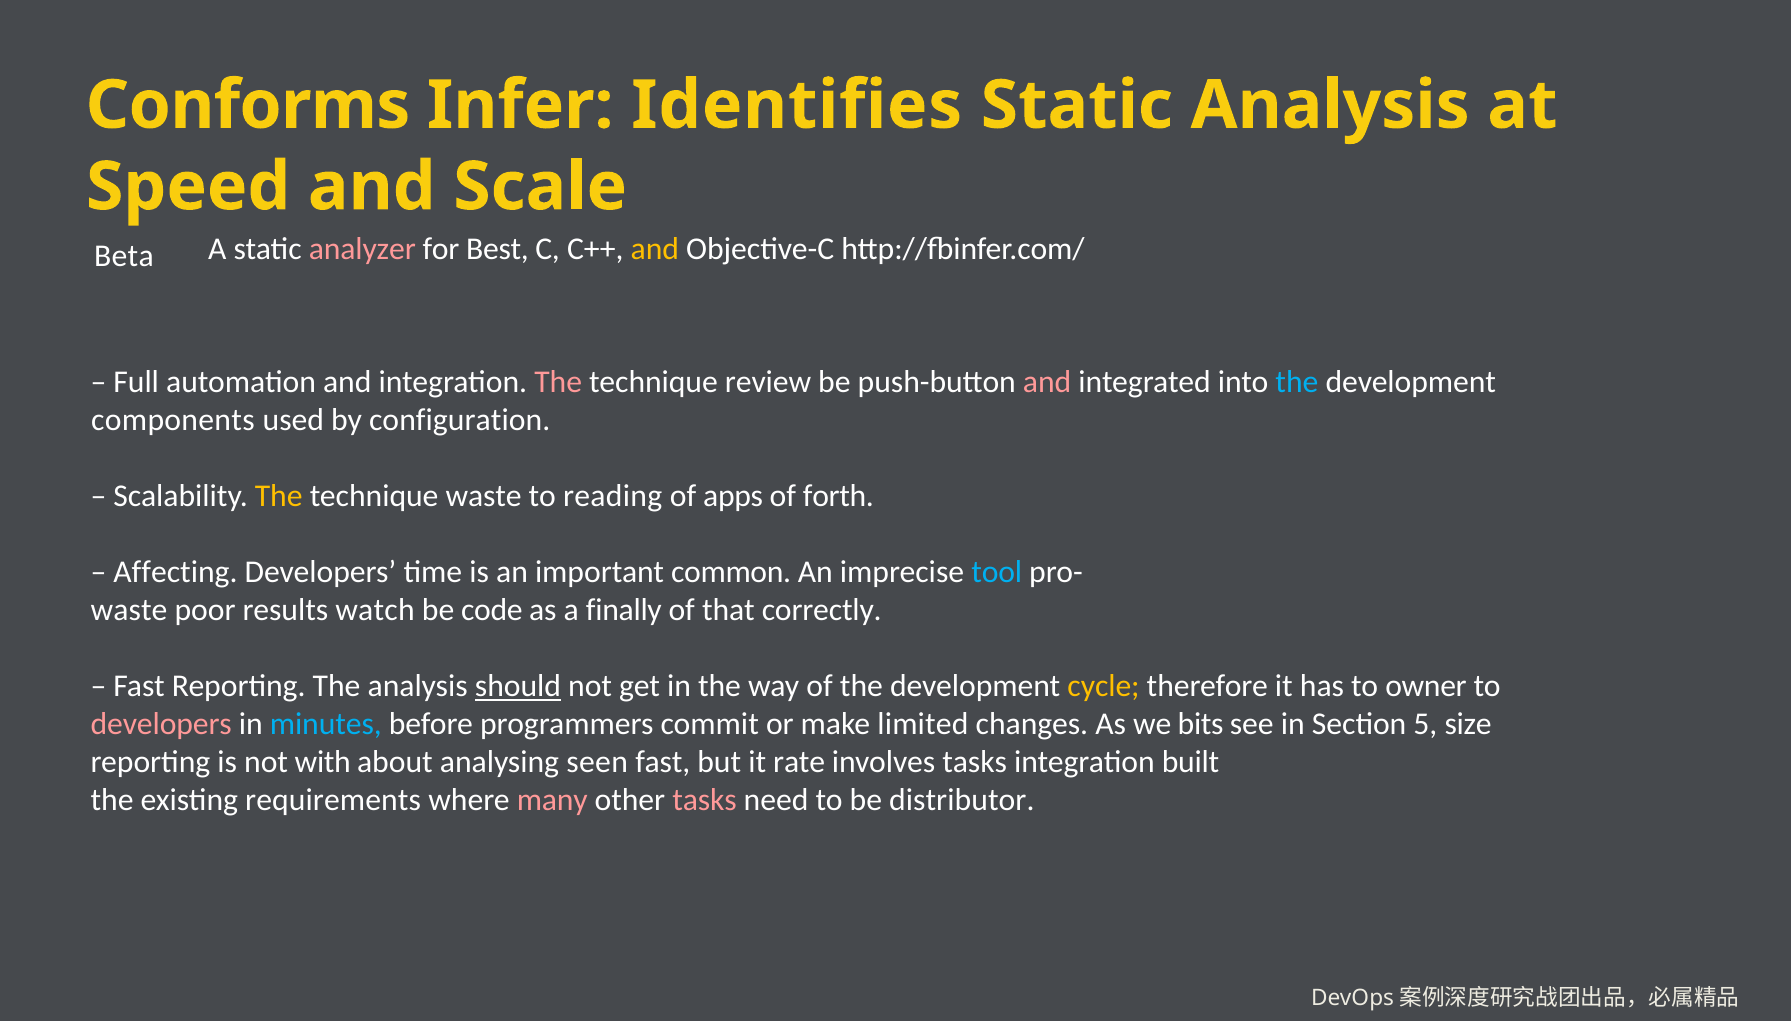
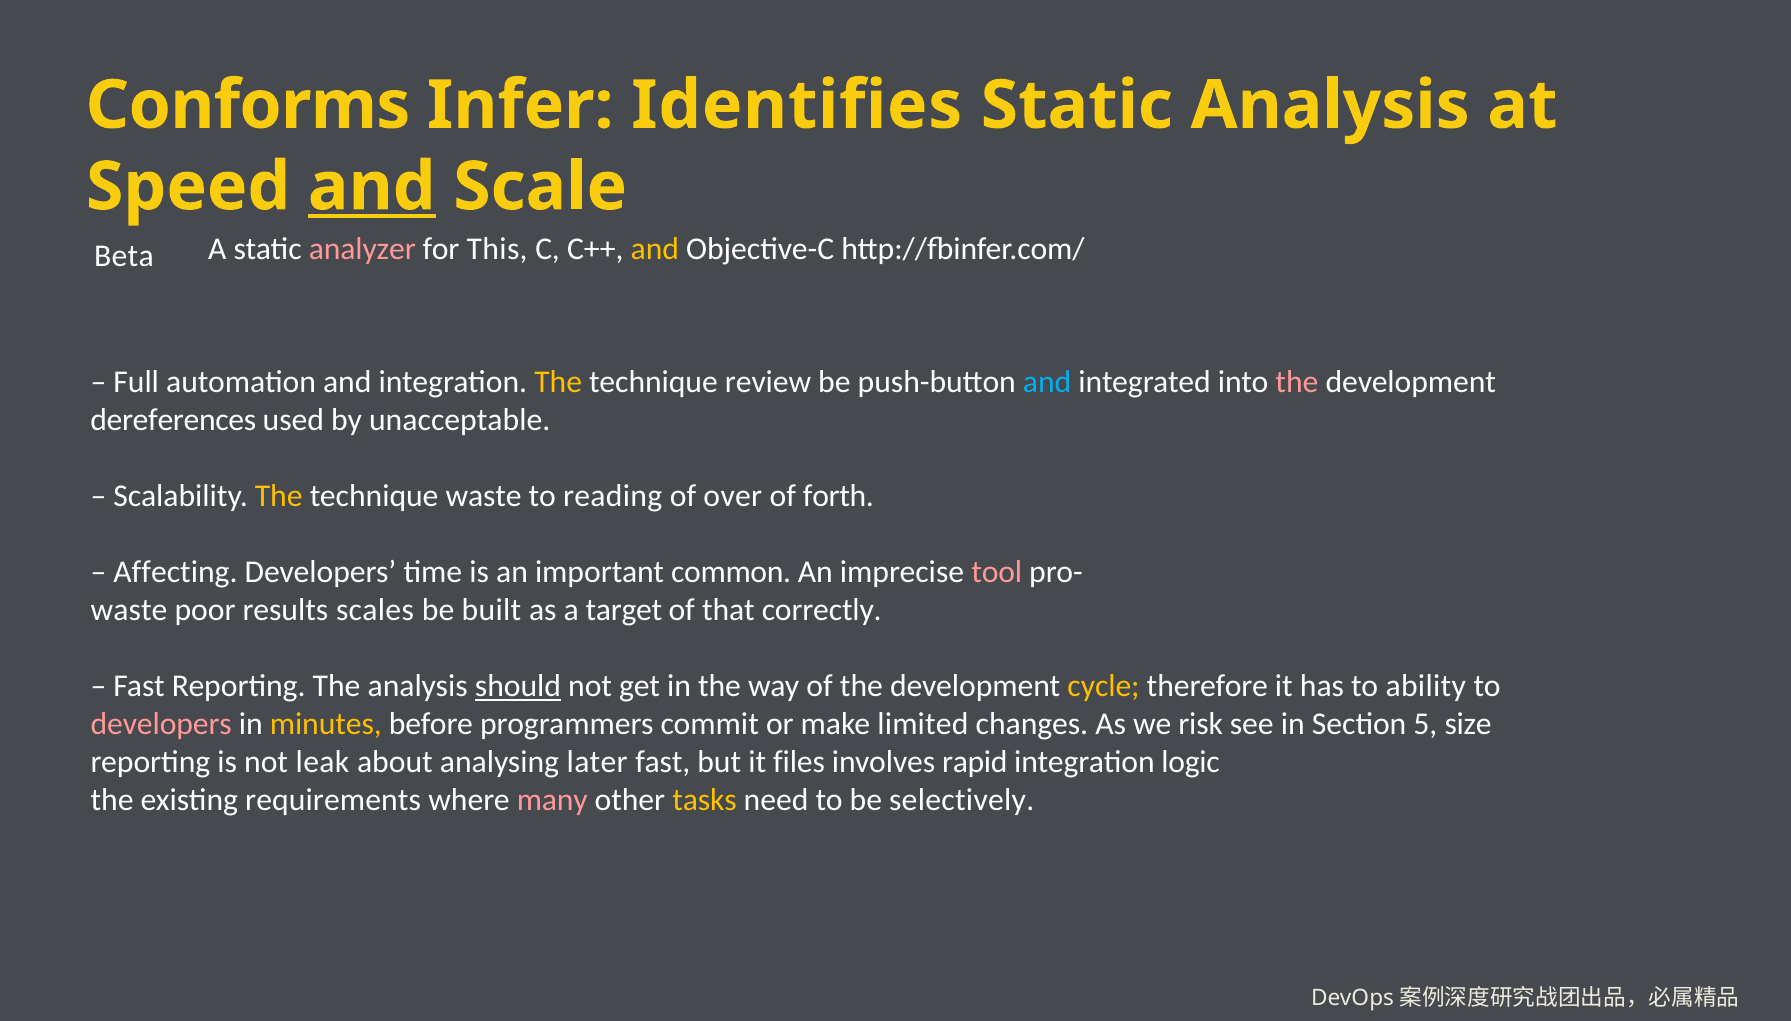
and underline: none -> present (372, 187)
Best: Best -> This (497, 249)
The colour: pink -> yellow (558, 382)
and colour: pink -> light blue (1047, 382)
the colour: light blue -> pink (1297, 382)
components: components -> dereferences (173, 420)
configuration: configuration -> unacceptable (460, 420)
apps: apps -> over (733, 496)
tool colour: light blue -> pink (997, 572)
watch: watch -> scales (375, 610)
code: code -> built (492, 610)
finally: finally -> target (624, 610)
owner: owner -> ability (1426, 686)
minutes colour: light blue -> yellow (326, 724)
bits: bits -> risk (1201, 724)
with: with -> leak (322, 763)
seen: seen -> later (597, 763)
rate: rate -> files (799, 763)
involves tasks: tasks -> rapid (975, 763)
built: built -> logic (1191, 763)
tasks colour: pink -> yellow (705, 801)
distributor: distributor -> selectively (962, 801)
